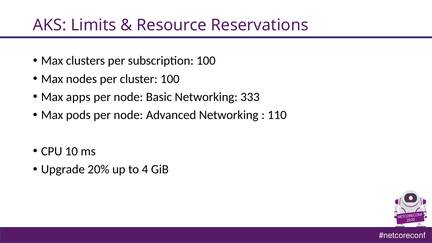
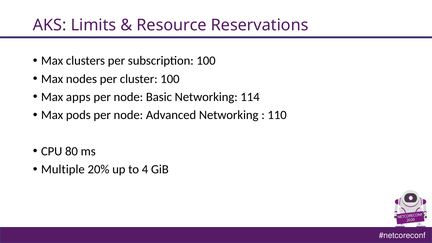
333: 333 -> 114 (250, 97)
10: 10 -> 80 (71, 151)
Upgrade: Upgrade -> Multiple (63, 169)
